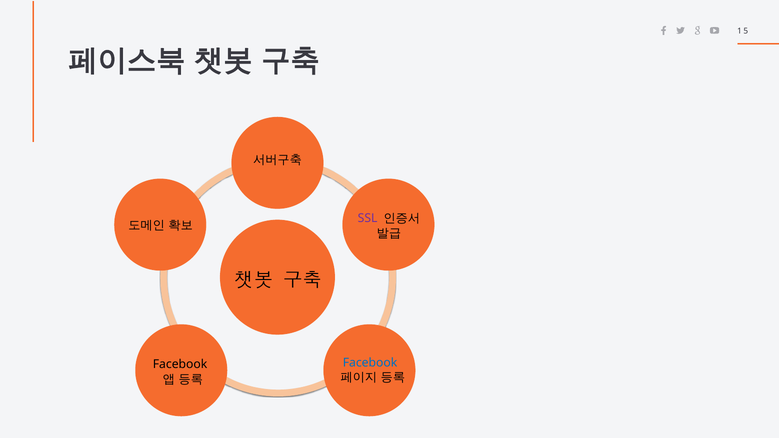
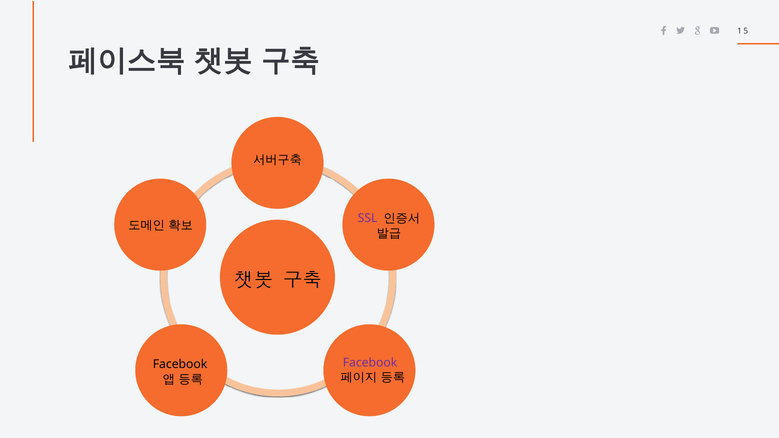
Facebook colour: blue -> purple (370, 363)
